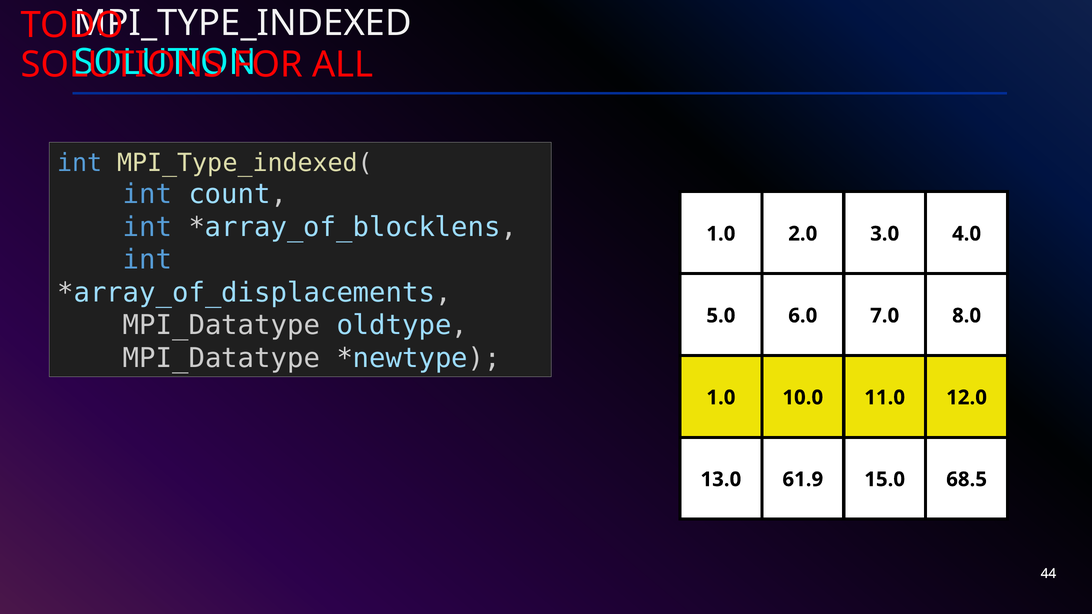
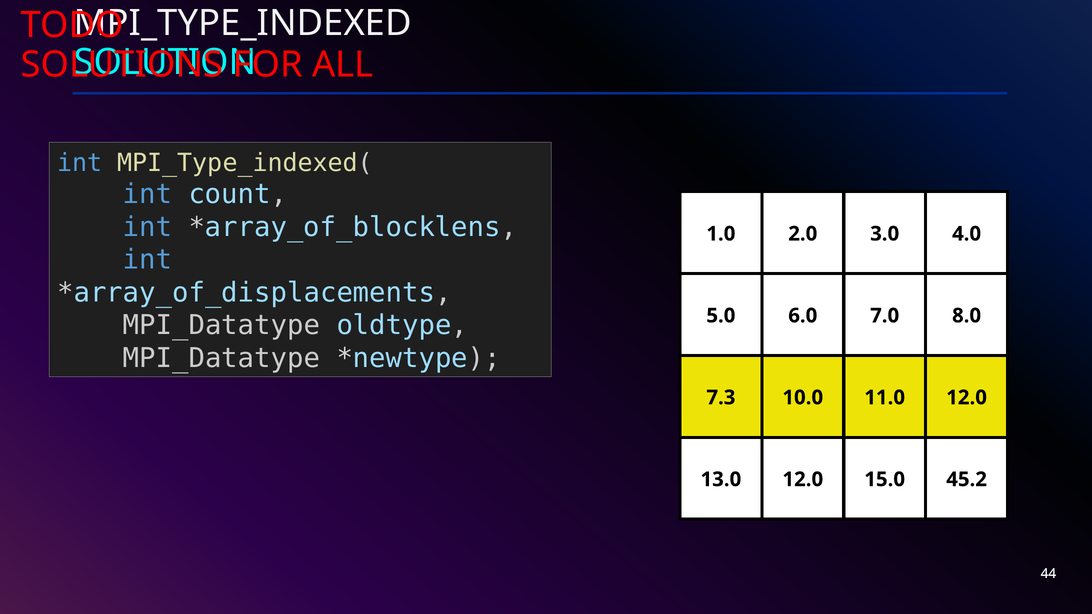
1.0: 1.0 -> 7.3 (721, 398)
13.0 61.9: 61.9 -> 12.0 (803, 480)
68.5: 68.5 -> 45.2 (967, 480)
